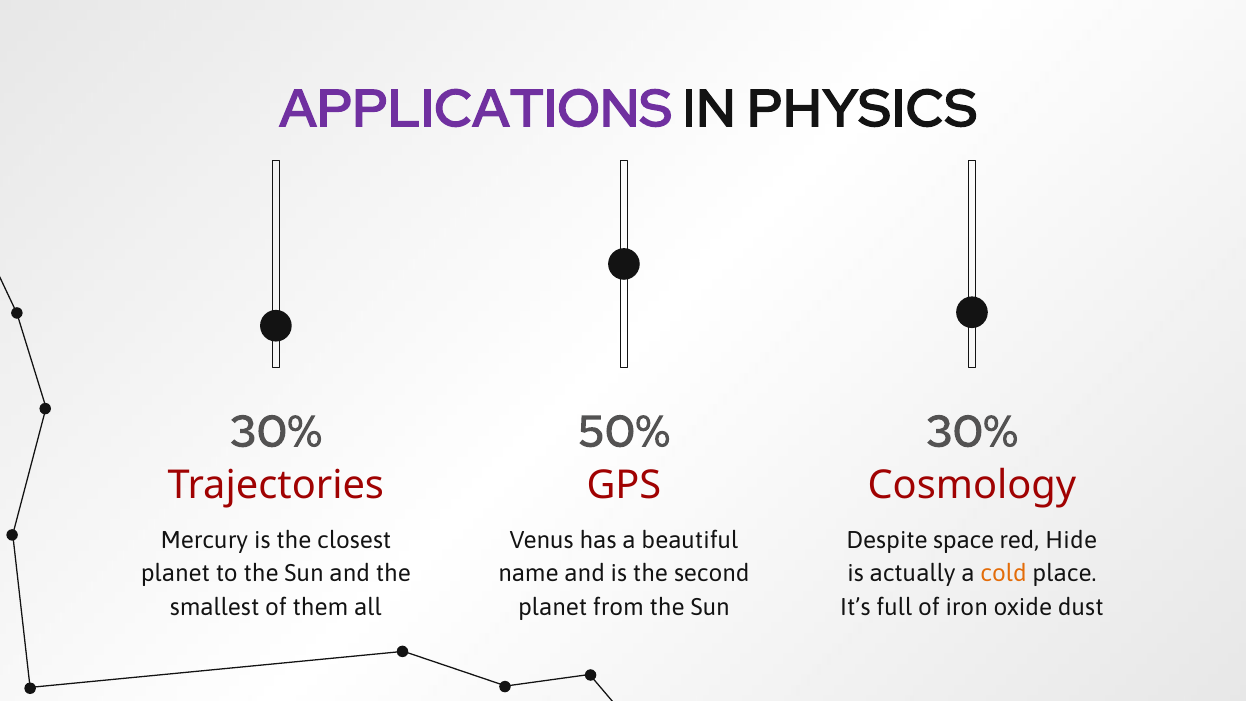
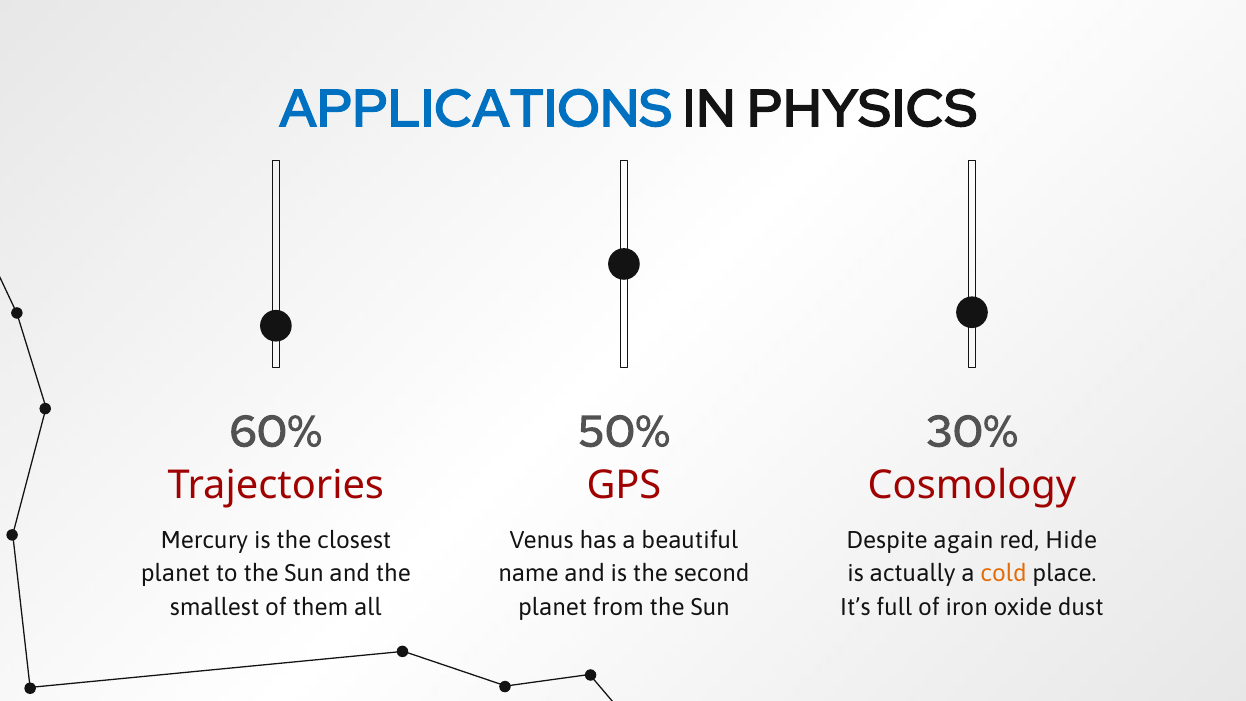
APPLICATIONS colour: purple -> blue (476, 109)
30%: 30% -> 60% (276, 432)
space: space -> again (963, 540)
